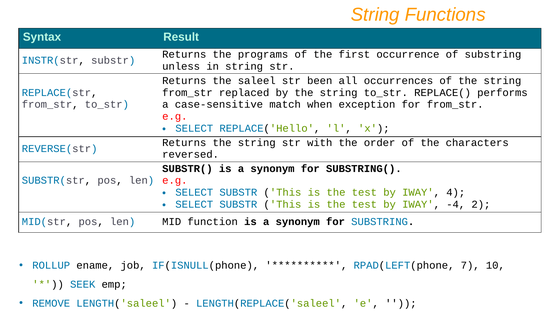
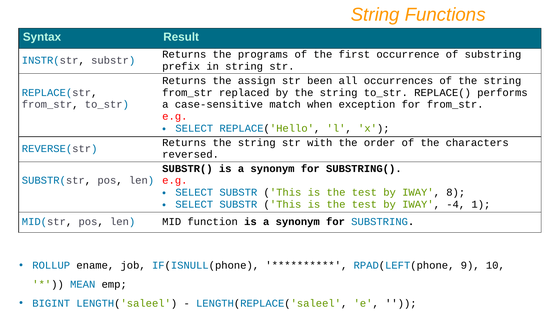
unless: unless -> prefix (181, 66)
saleel: saleel -> assign (257, 81)
4: 4 -> 8 (456, 192)
2: 2 -> 1 (481, 204)
7: 7 -> 9 (470, 266)
SEEK: SEEK -> MEAN (83, 284)
REMOVE: REMOVE -> BIGINT (51, 303)
